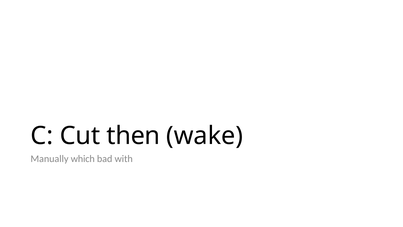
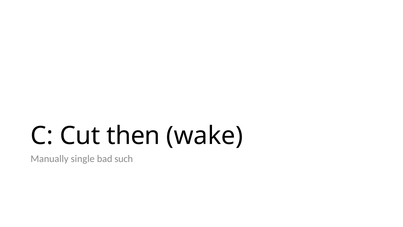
which: which -> single (83, 159)
with: with -> such (124, 159)
